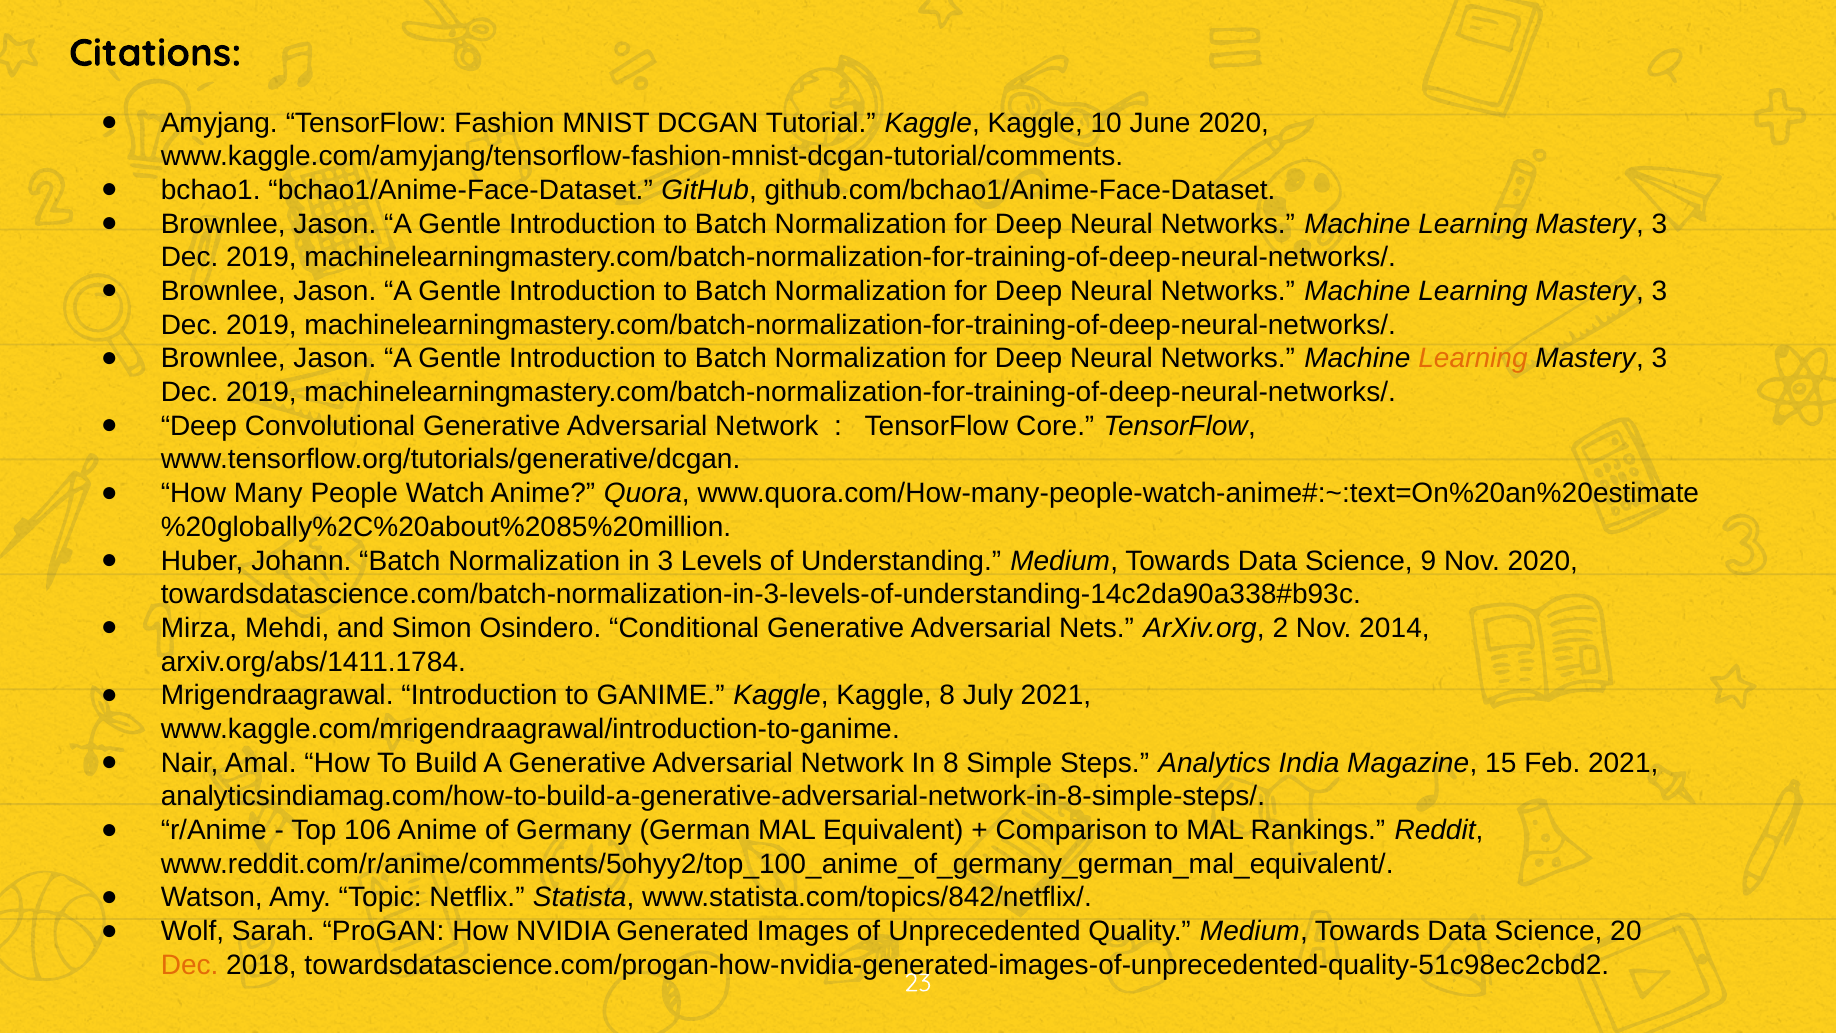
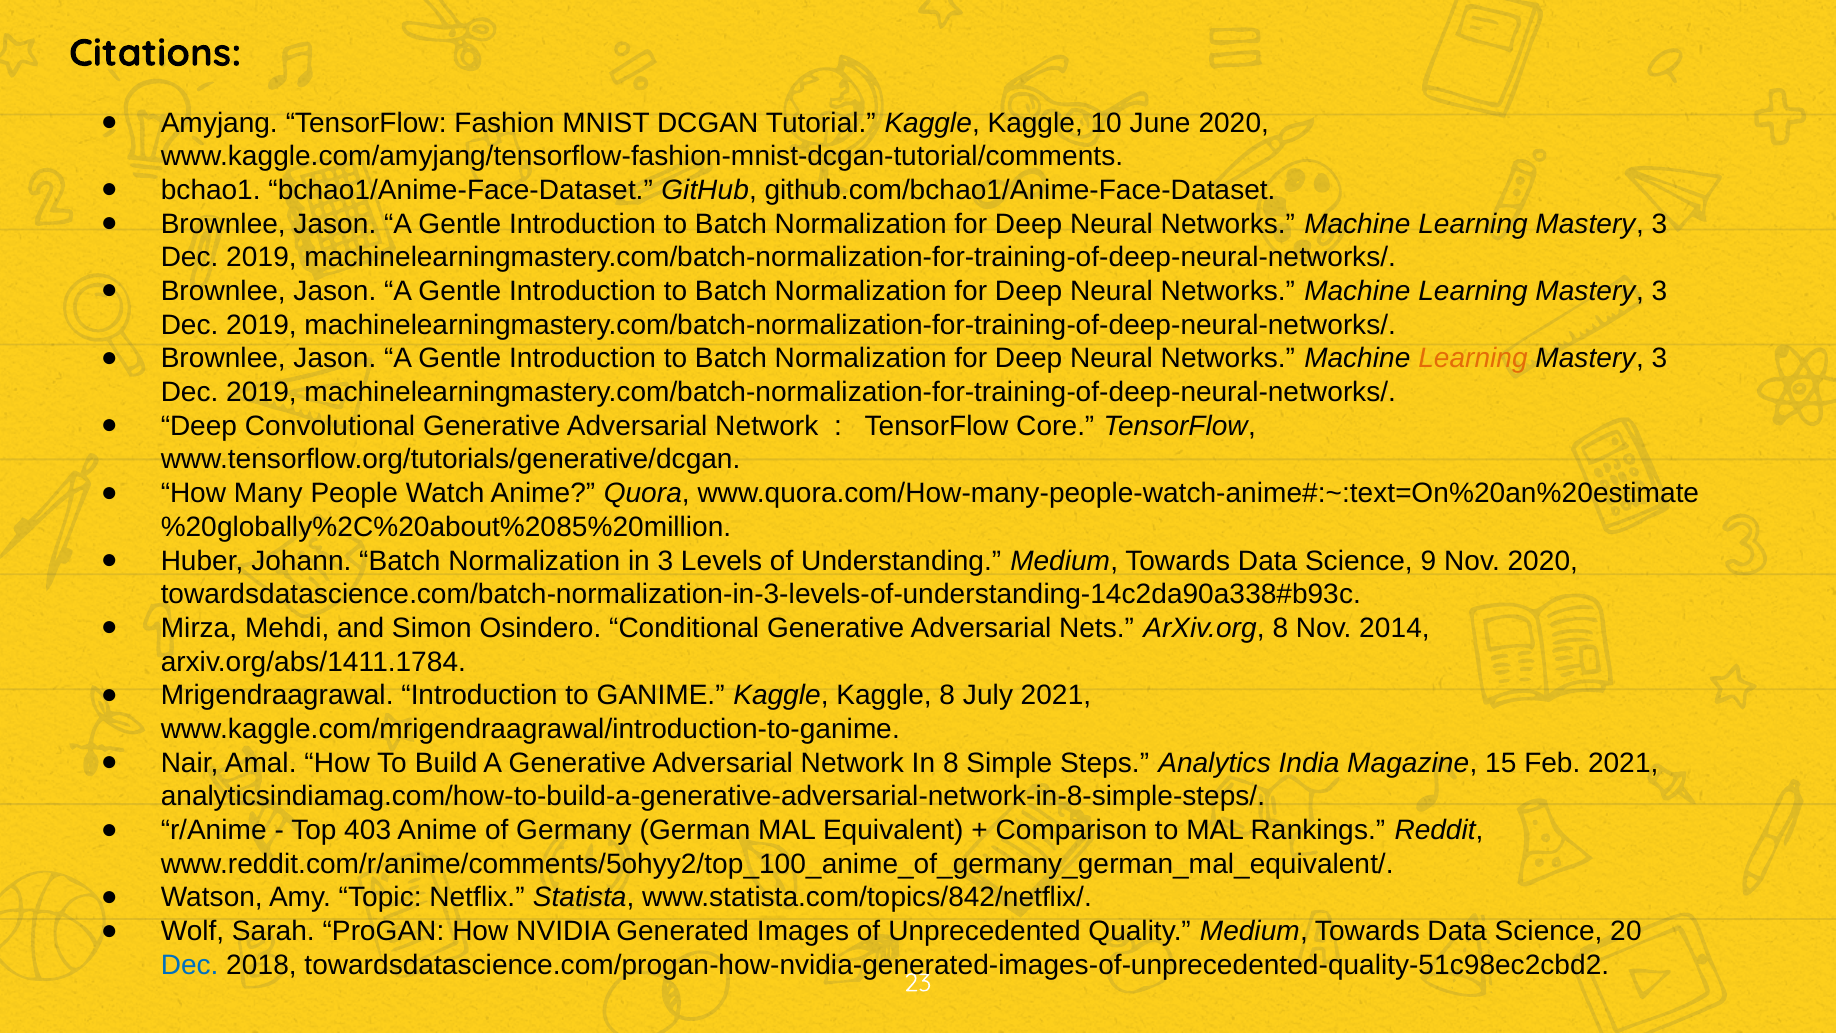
ArXiv.org 2: 2 -> 8 (1280, 628)
106: 106 -> 403 (368, 830)
Dec colour: orange -> blue (190, 965)
